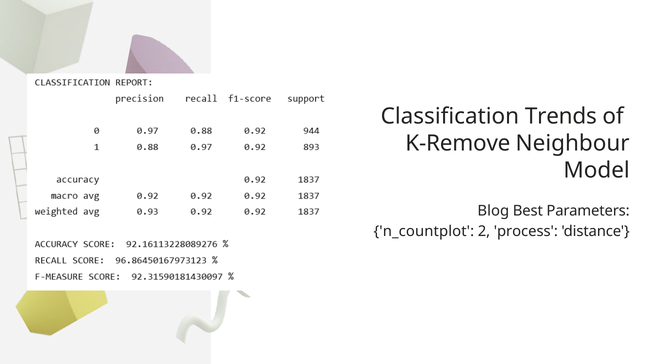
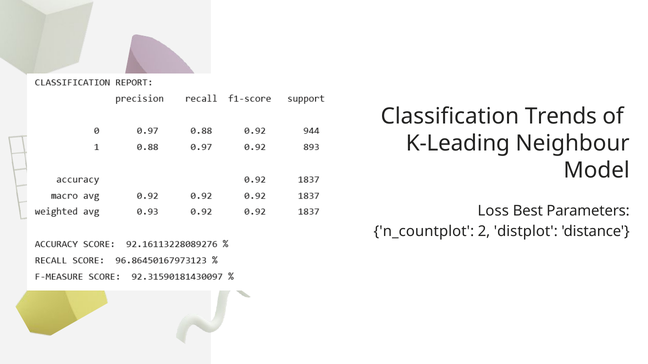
K-Remove: K-Remove -> K-Leading (458, 143)
Blog: Blog -> Loss (493, 211)
process: process -> distplot (526, 232)
